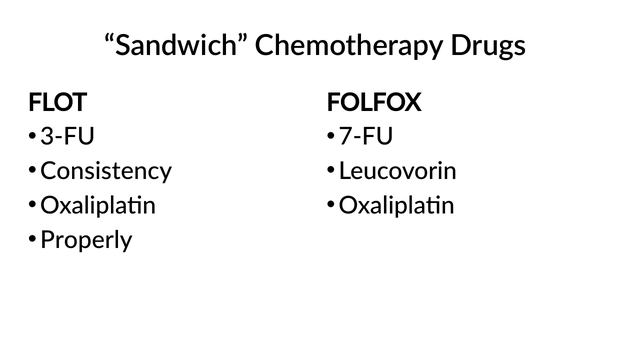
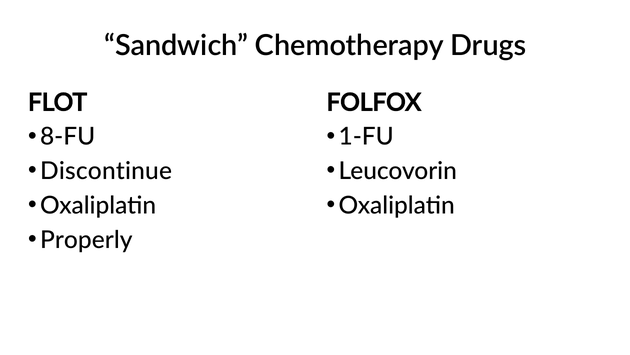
3-FU: 3-FU -> 8-FU (68, 137)
7-FU: 7-FU -> 1-FU (366, 137)
Consistency: Consistency -> Discontinue (106, 171)
